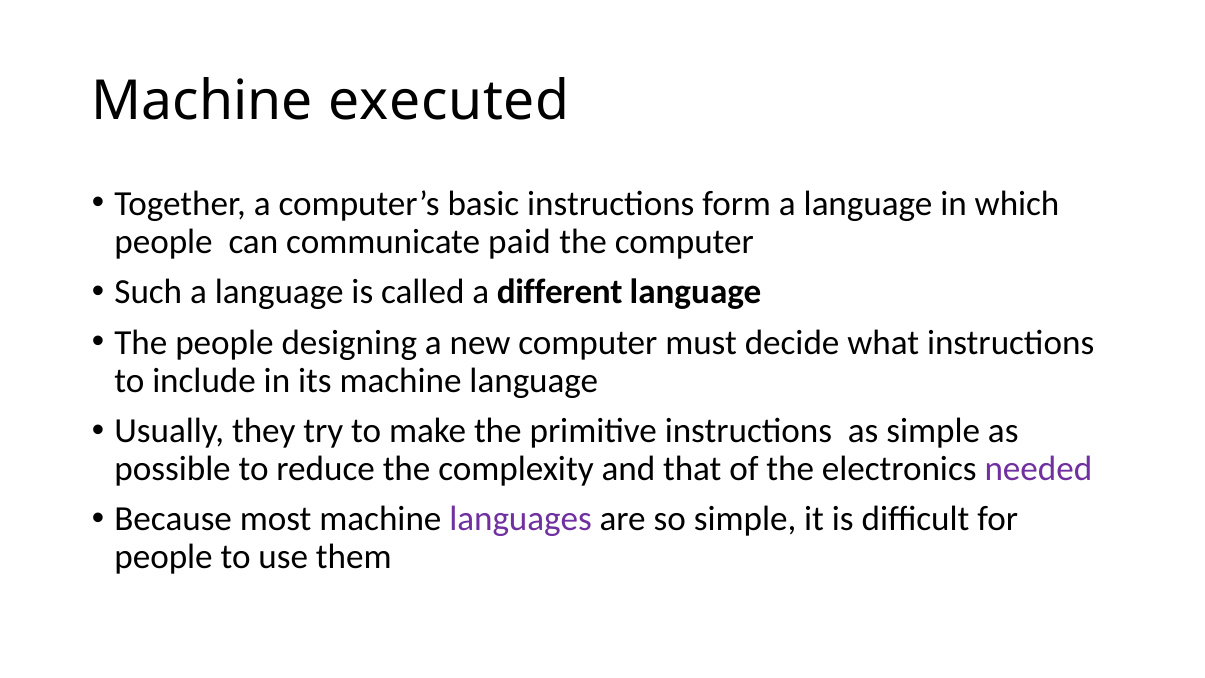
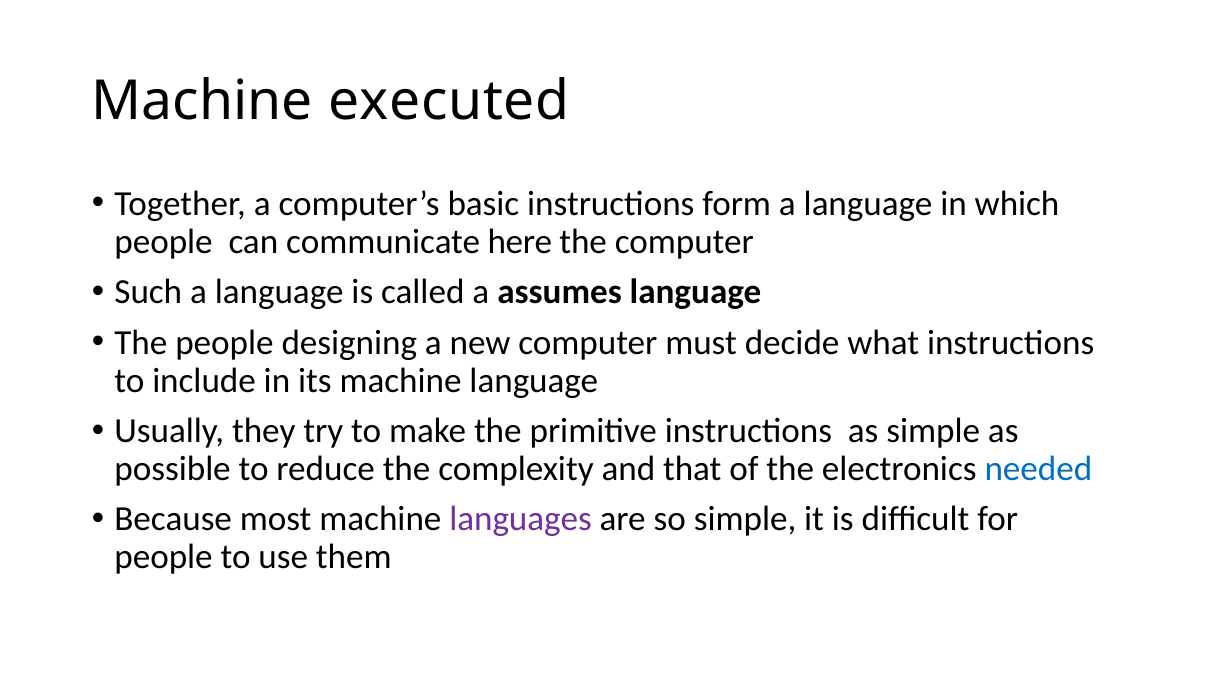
paid: paid -> here (520, 242)
different: different -> assumes (560, 292)
needed colour: purple -> blue (1038, 469)
